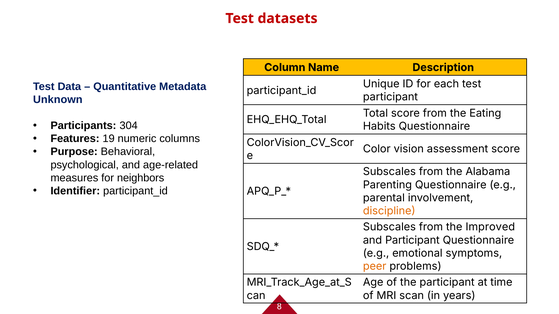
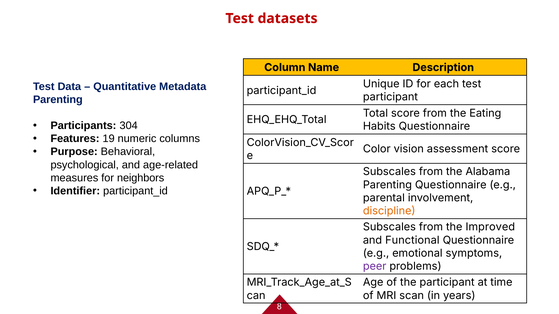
Unknown: Unknown -> Parenting (58, 100)
and Participant: Participant -> Functional (412, 240)
peer colour: orange -> purple (375, 267)
